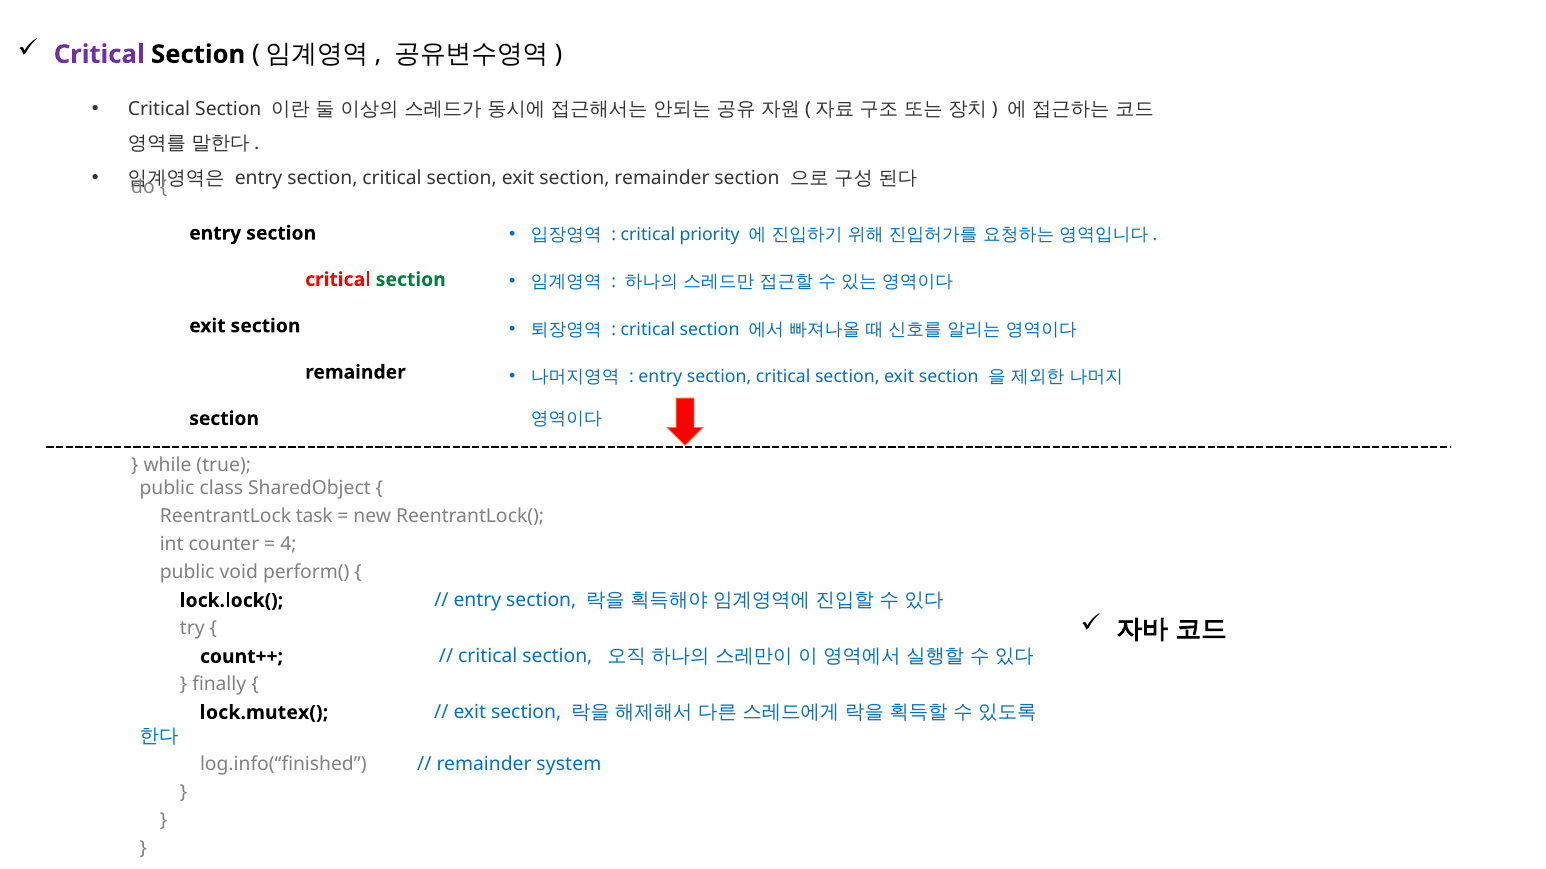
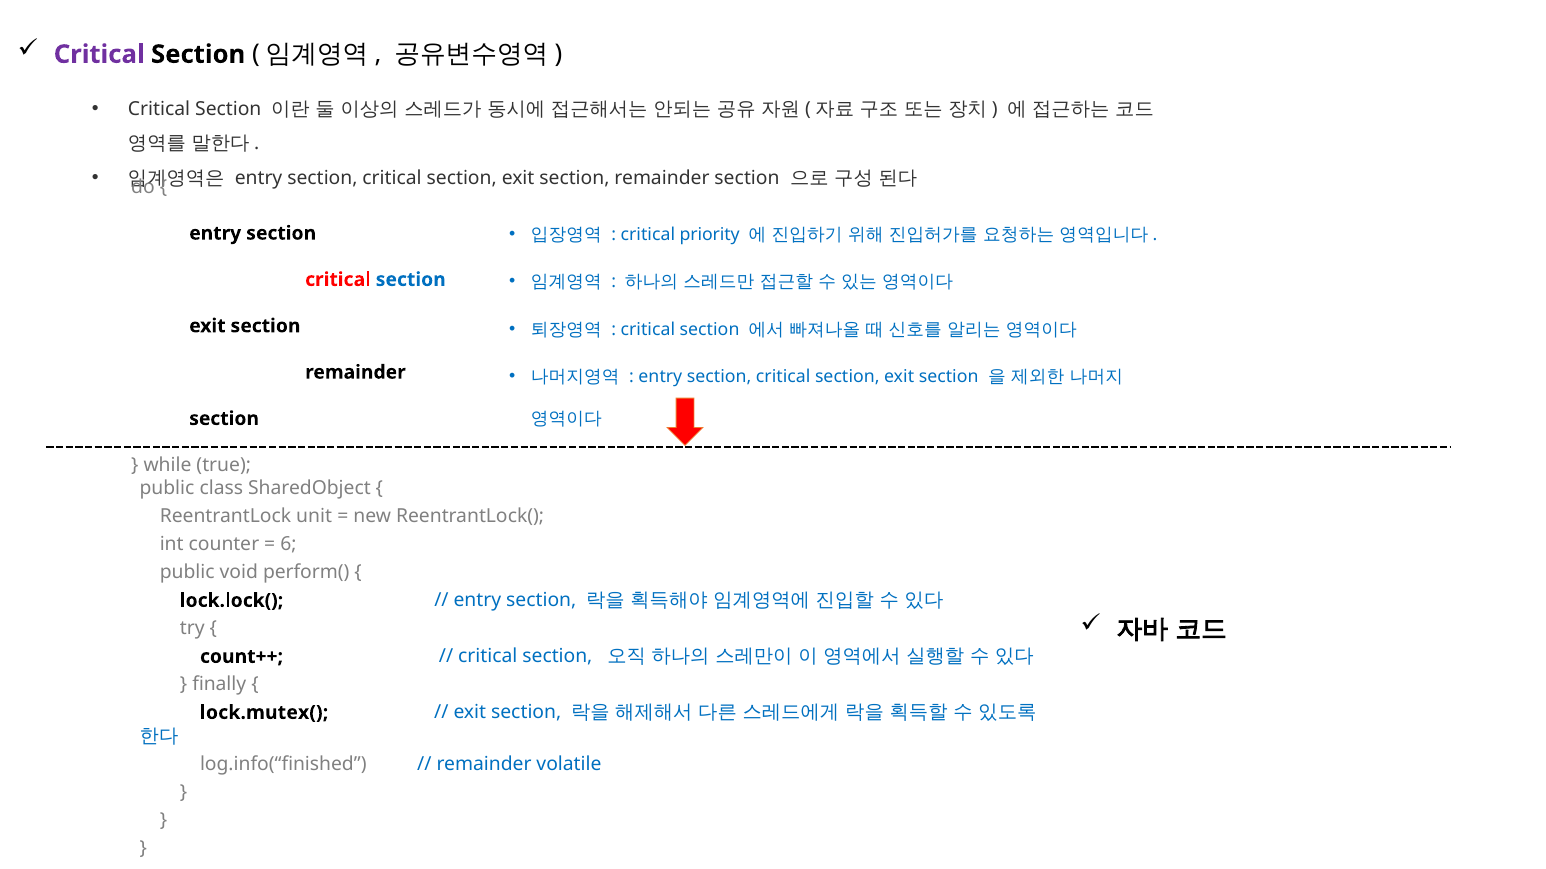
section colour: green -> blue (411, 280)
task: task -> unit (314, 517)
4: 4 -> 6 (288, 545)
system: system -> volatile (569, 764)
